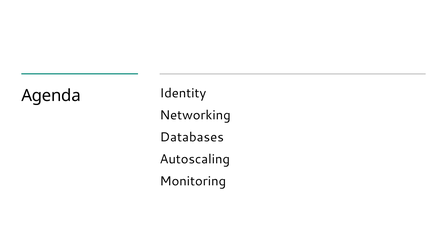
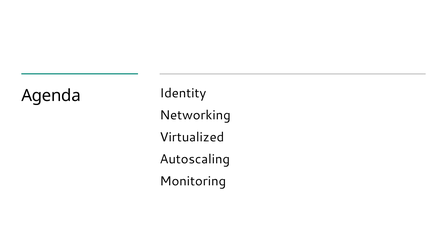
Databases: Databases -> Virtualized (192, 137)
